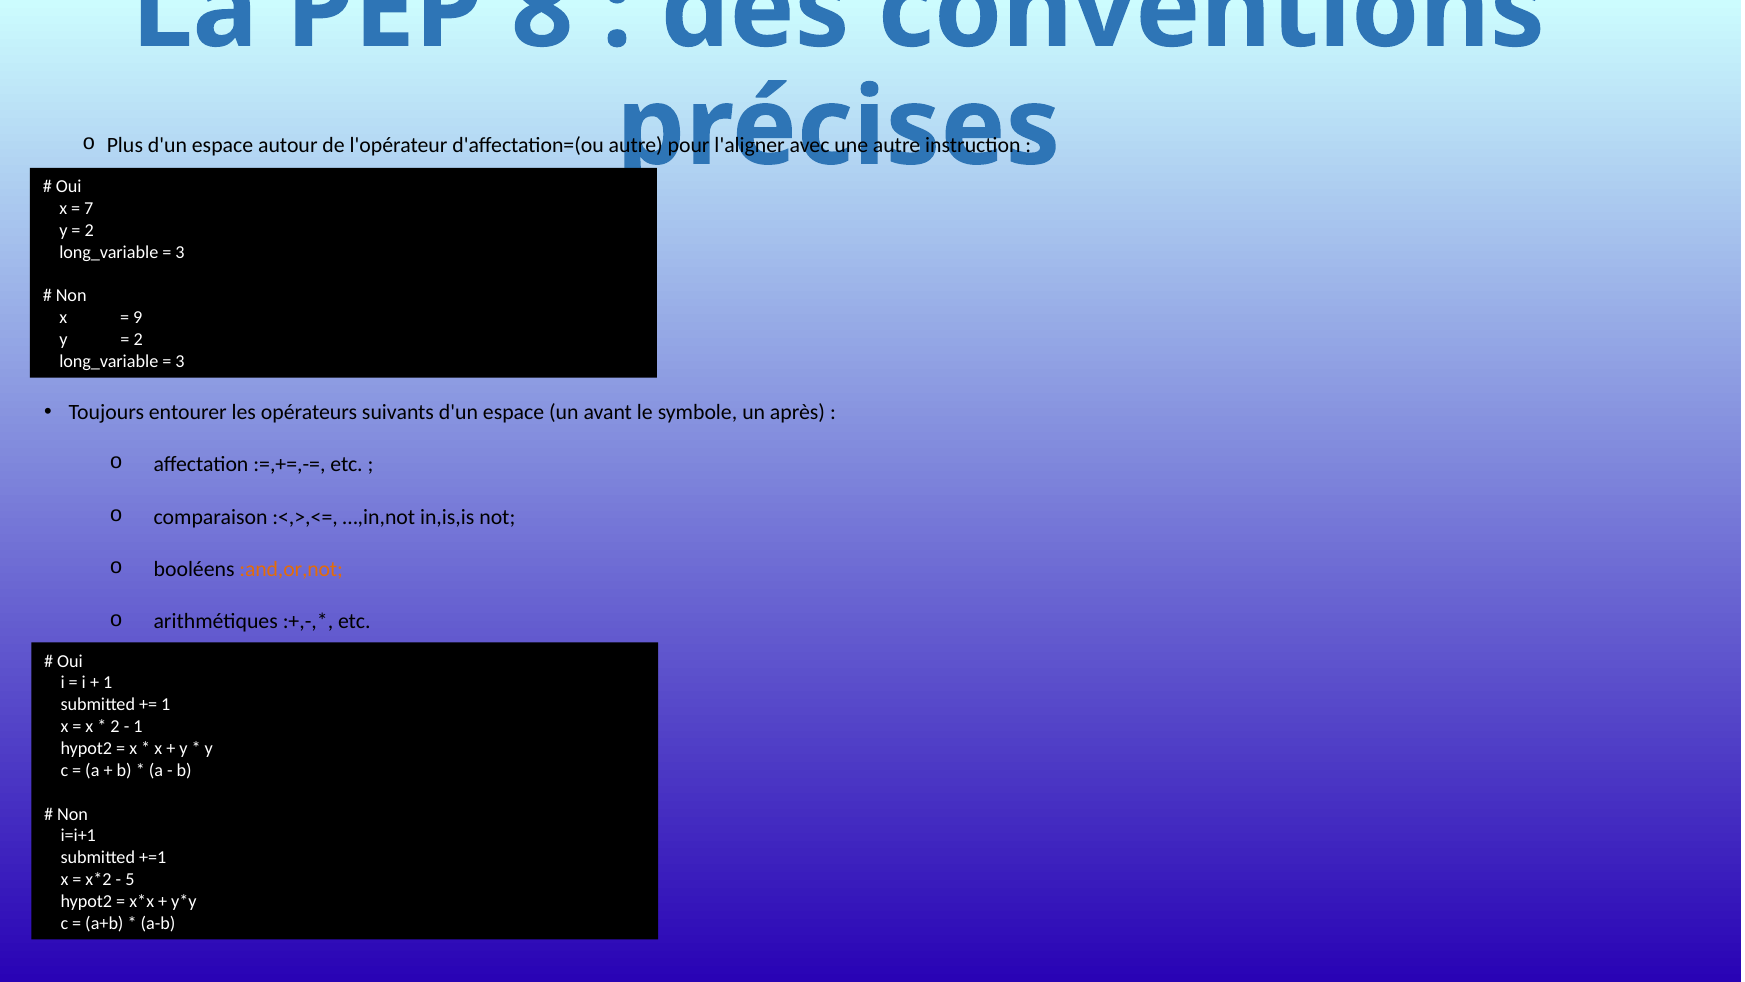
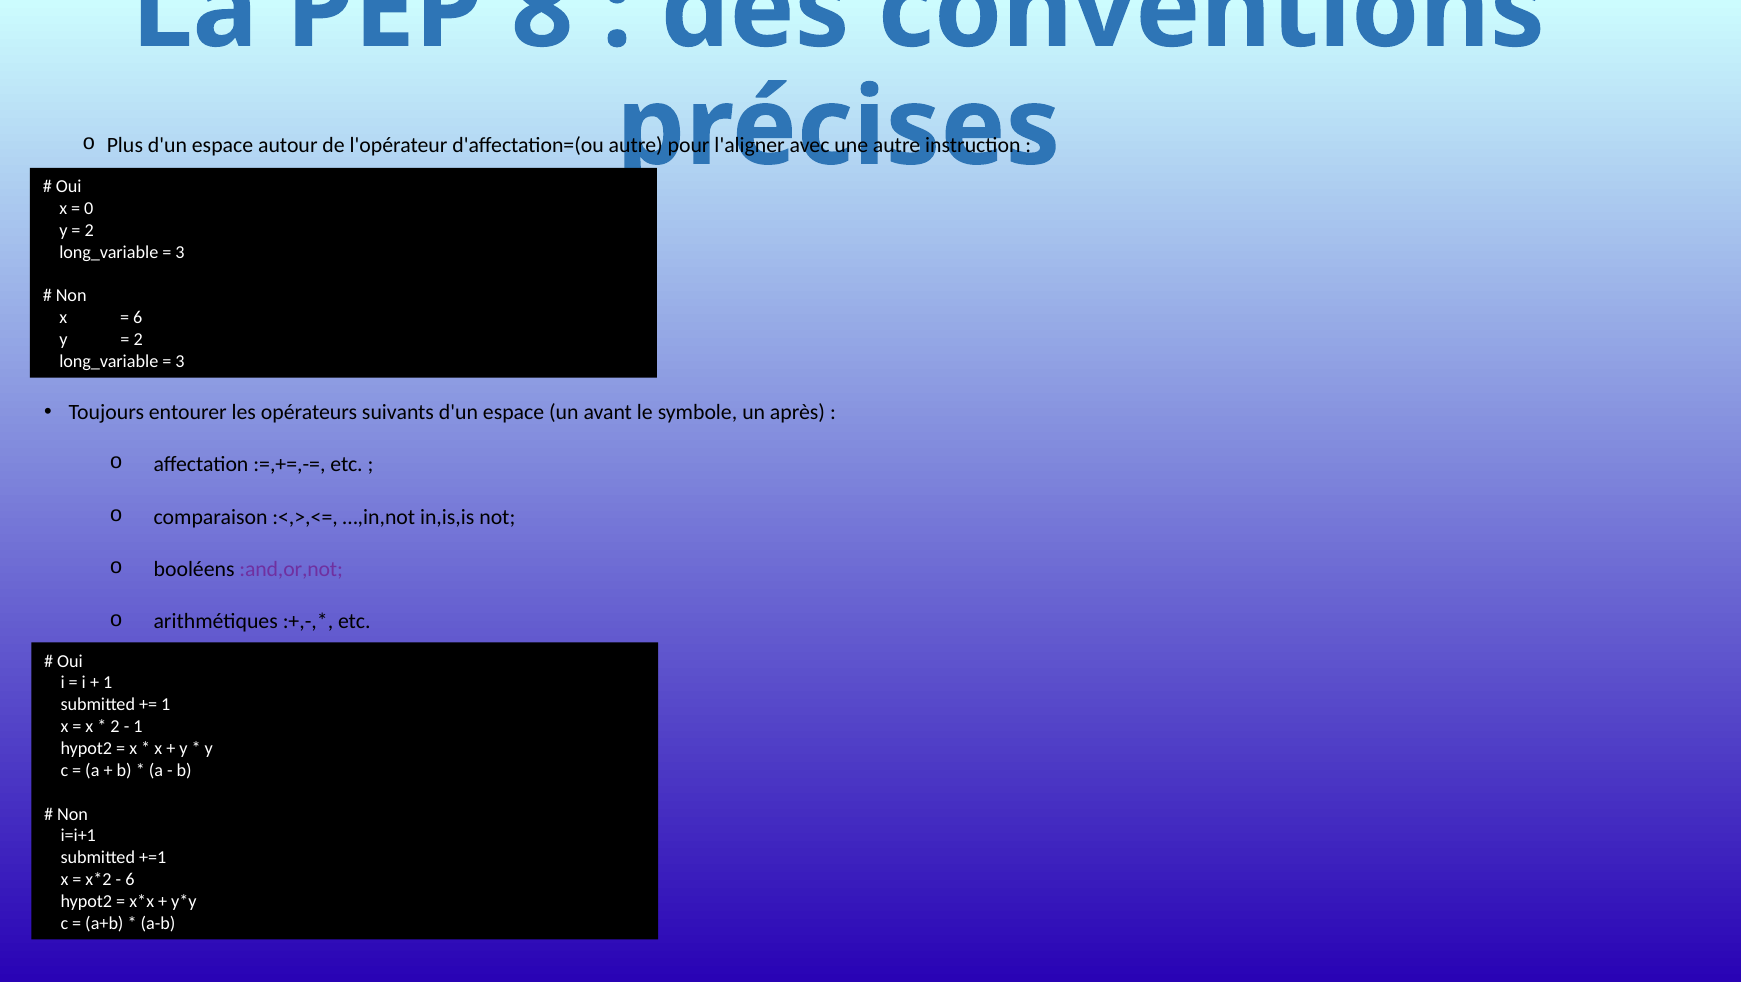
7: 7 -> 0 (89, 208)
9: 9 -> 6 (138, 318)
:and,or,not colour: orange -> purple (291, 569)
5: 5 -> 6 (130, 879)
